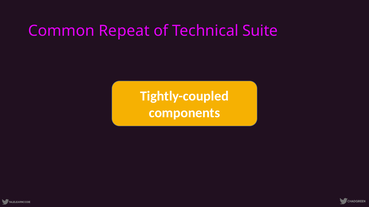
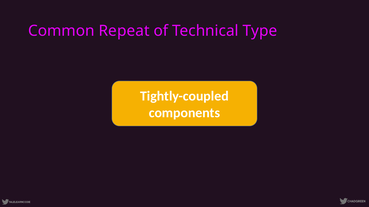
Suite: Suite -> Type (260, 31)
